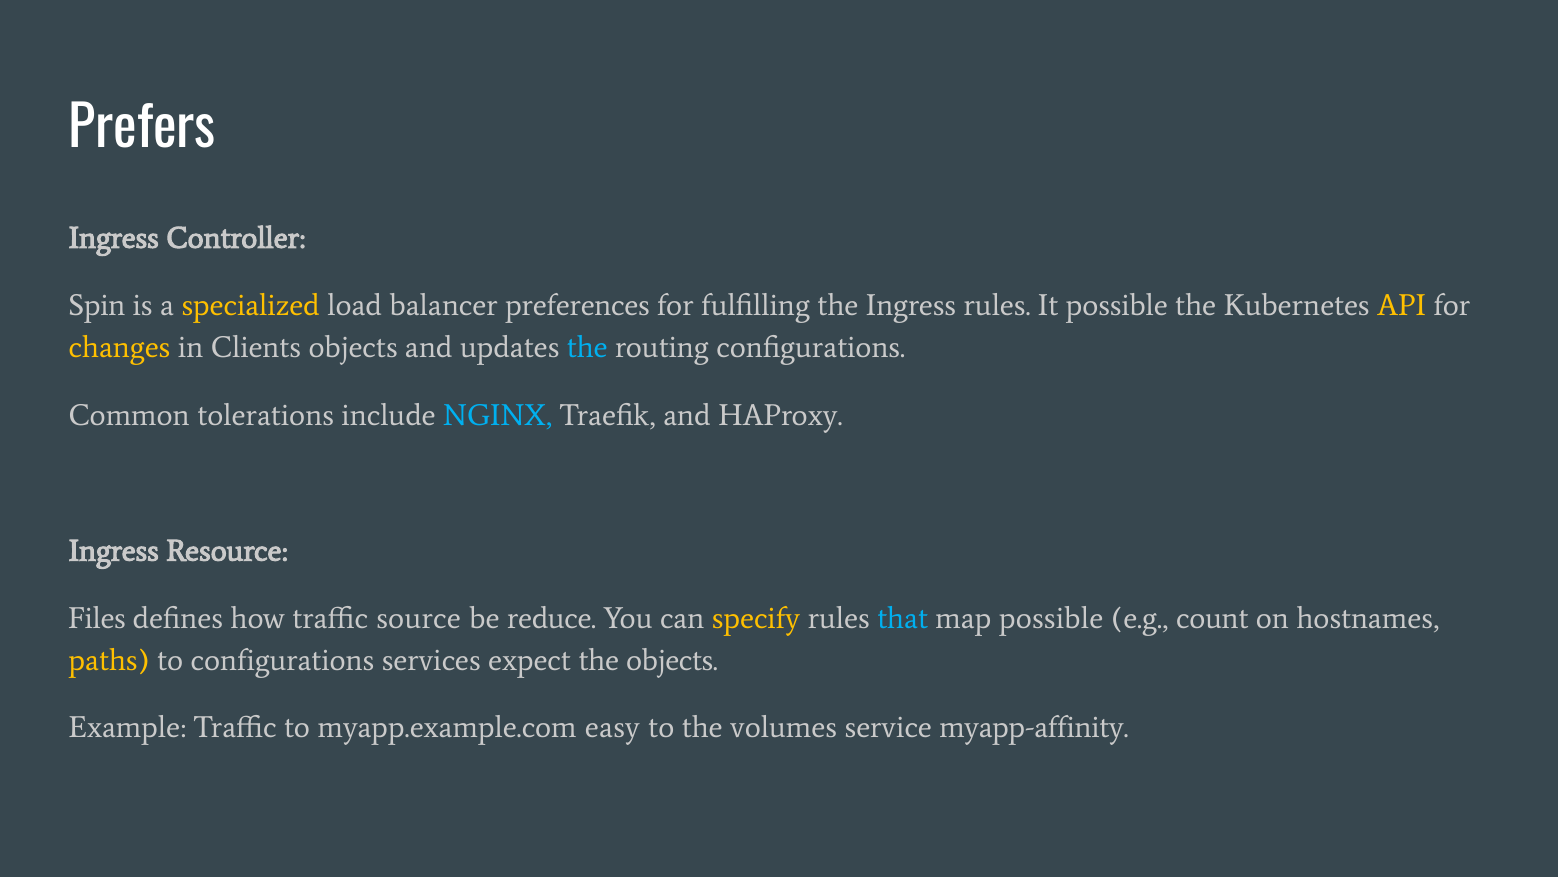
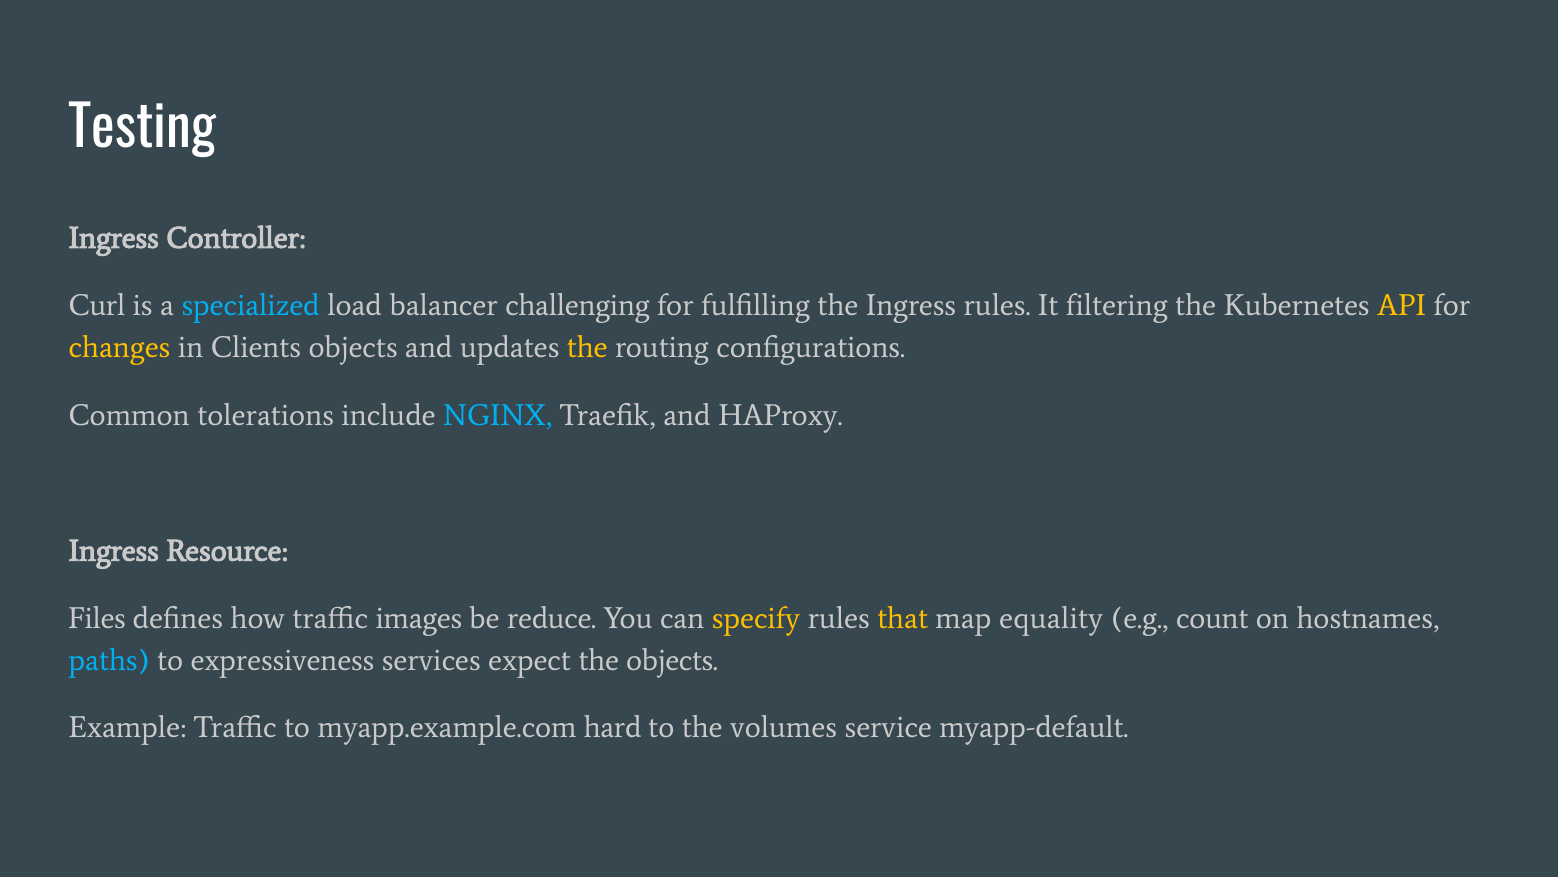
Prefers: Prefers -> Testing (142, 129)
Spin: Spin -> Curl (97, 305)
specialized colour: yellow -> light blue (251, 305)
preferences: preferences -> challenging (578, 305)
It possible: possible -> filtering (1117, 305)
the colour: light blue -> yellow (587, 347)
source: source -> images (419, 618)
that colour: light blue -> yellow (903, 618)
map possible: possible -> equality (1051, 618)
paths colour: yellow -> light blue (109, 660)
to configurations: configurations -> expressiveness (282, 660)
easy: easy -> hard (613, 727)
myapp-affinity: myapp-affinity -> myapp-default (1034, 727)
